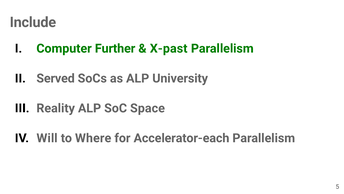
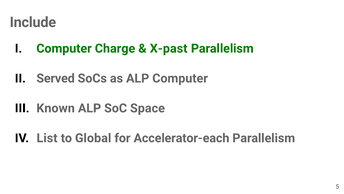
Further: Further -> Charge (115, 48)
ALP University: University -> Computer (180, 78)
Reality: Reality -> Known (56, 108)
Will: Will -> List (47, 138)
Where: Where -> Global (93, 138)
